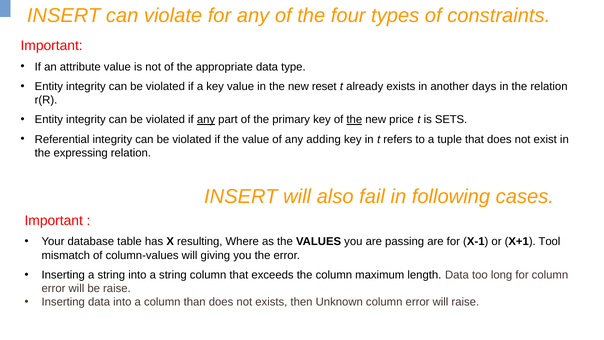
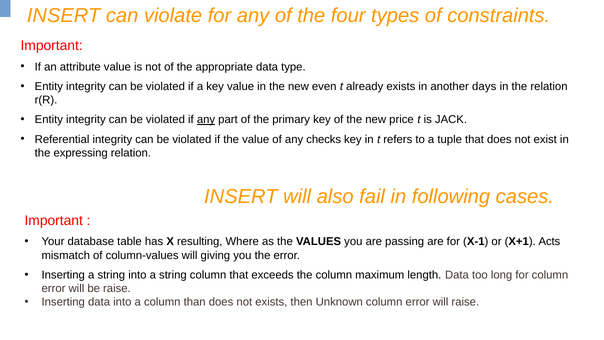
reset: reset -> even (324, 86)
the underline: present -> none (354, 120)
SETS: SETS -> JACK (451, 120)
adding: adding -> checks (324, 139)
Tool: Tool -> Acts (549, 242)
